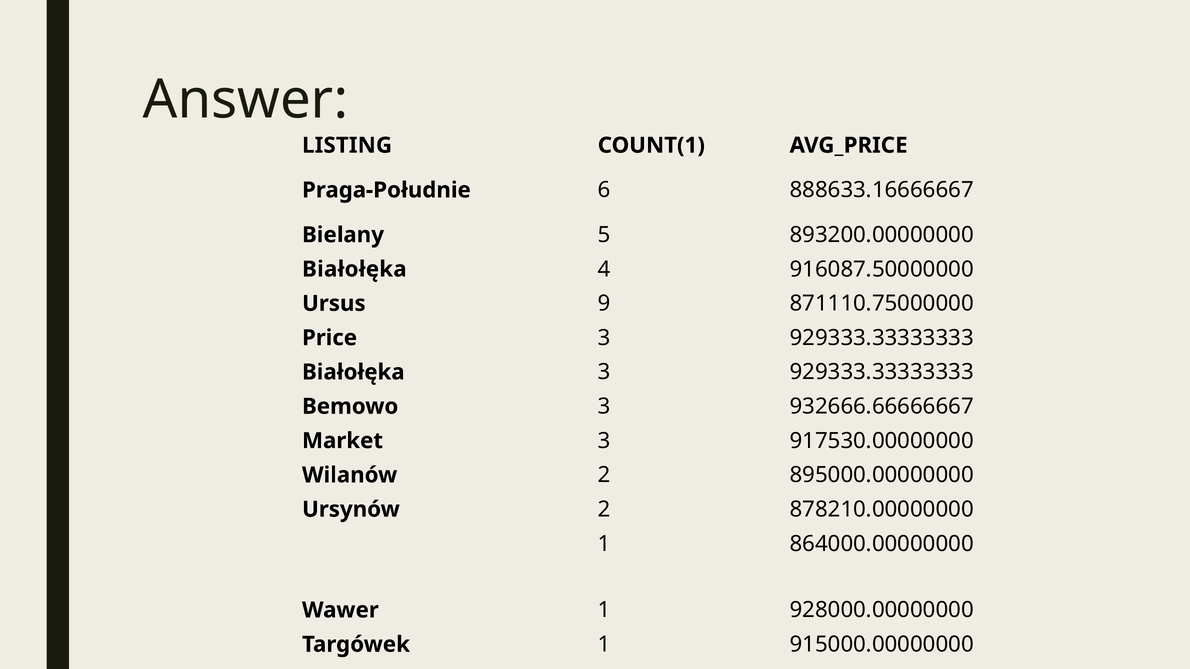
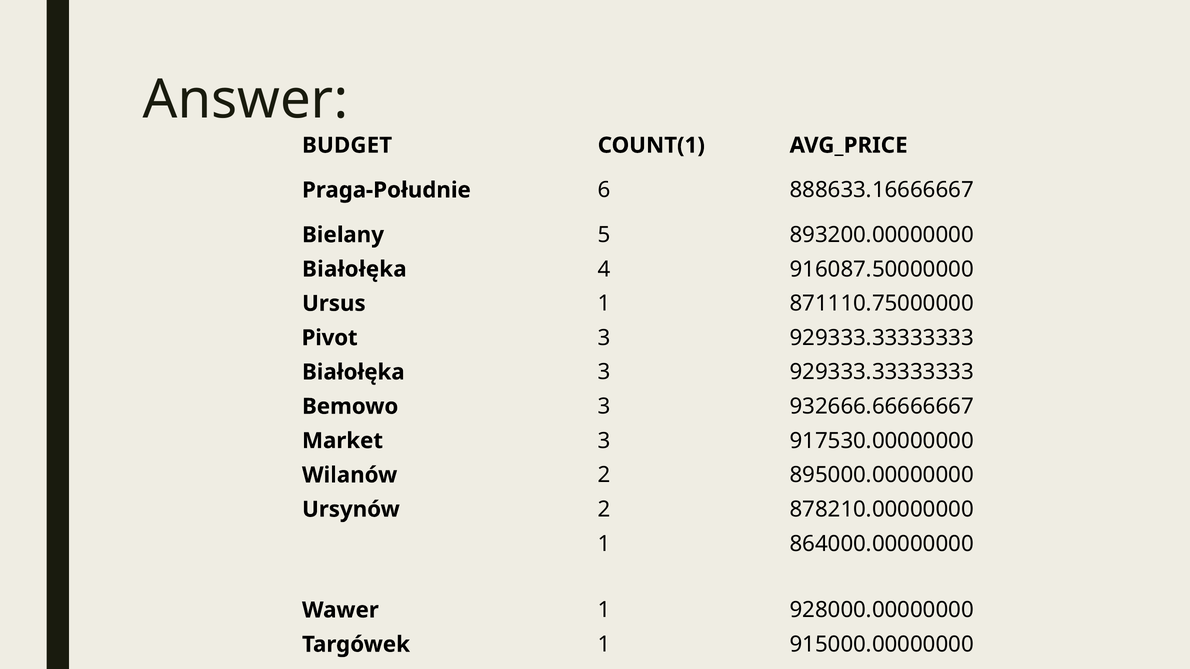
LISTING: LISTING -> BUDGET (347, 145)
Ursus 9: 9 -> 1 (604, 304)
Price: Price -> Pivot (330, 338)
